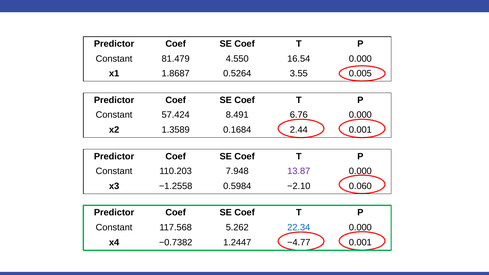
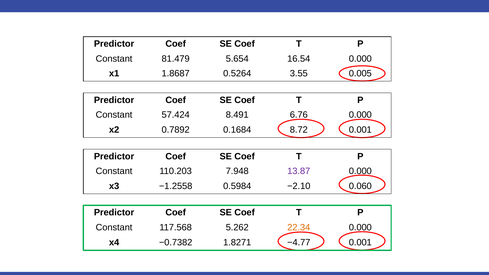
4.550: 4.550 -> 5.654 (237, 59)
1.3589: 1.3589 -> 0.7892 (176, 130)
2.44: 2.44 -> 8.72 (299, 130)
22.34 colour: blue -> orange (299, 228)
1.2447: 1.2447 -> 1.8271 (237, 242)
